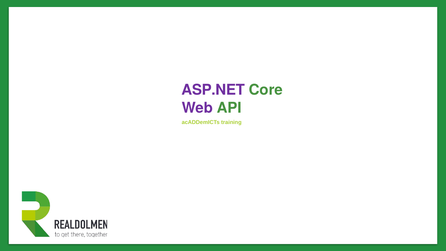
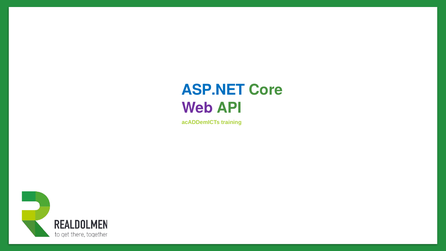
ASP.NET colour: purple -> blue (213, 90)
